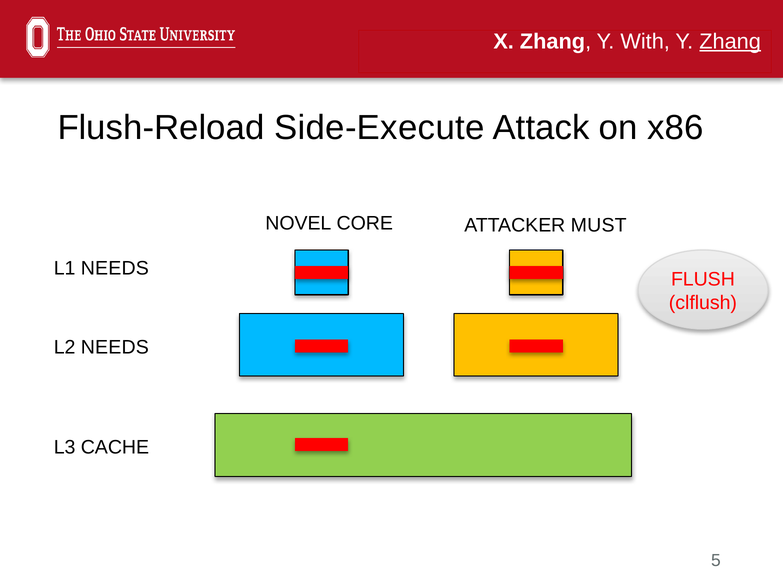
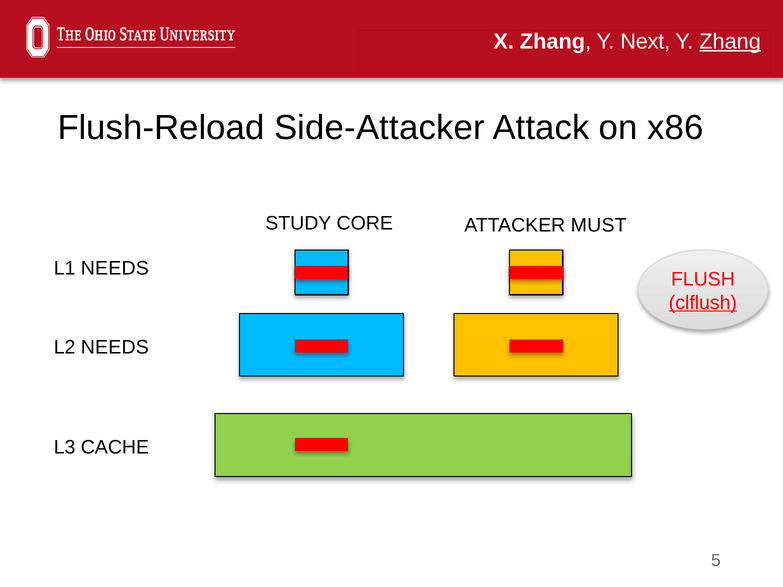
With: With -> Next (645, 41)
Side-Execute: Side-Execute -> Side-Attacker (379, 128)
NOVEL: NOVEL -> STUDY (298, 224)
clflush underline: none -> present (703, 303)
